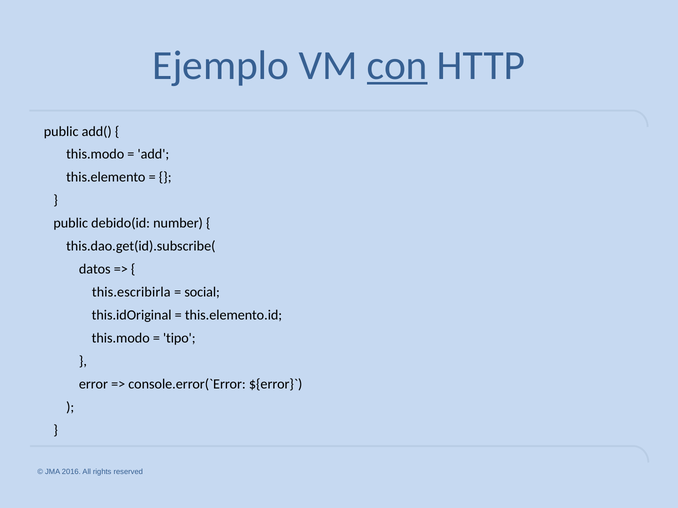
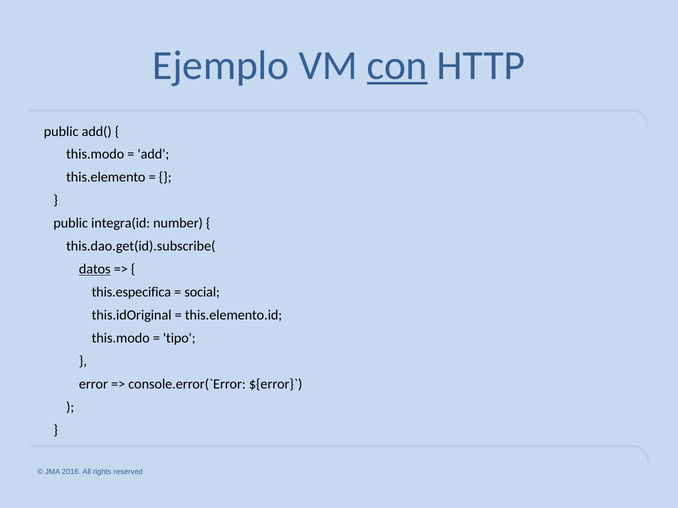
debido(id: debido(id -> integra(id (121, 223)
datos underline: none -> present (95, 269)
this.escribirla: this.escribirla -> this.especifica (131, 292)
